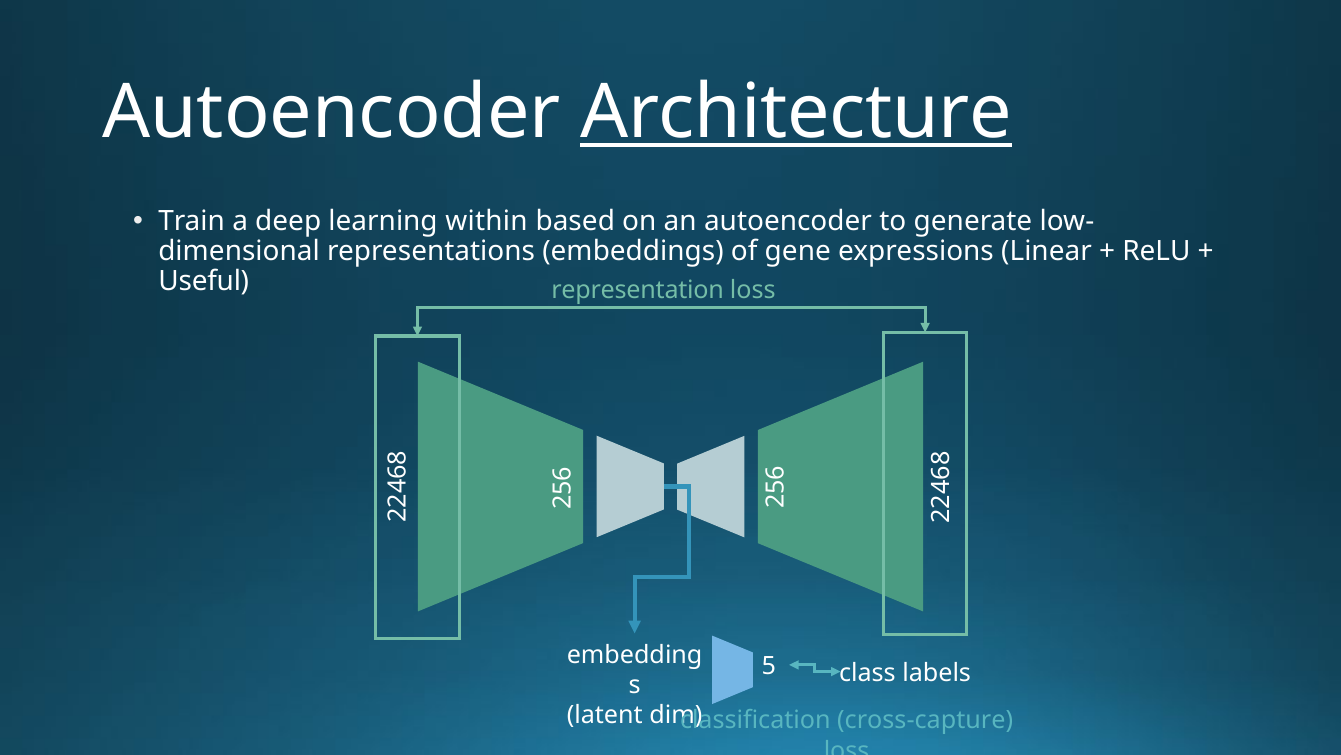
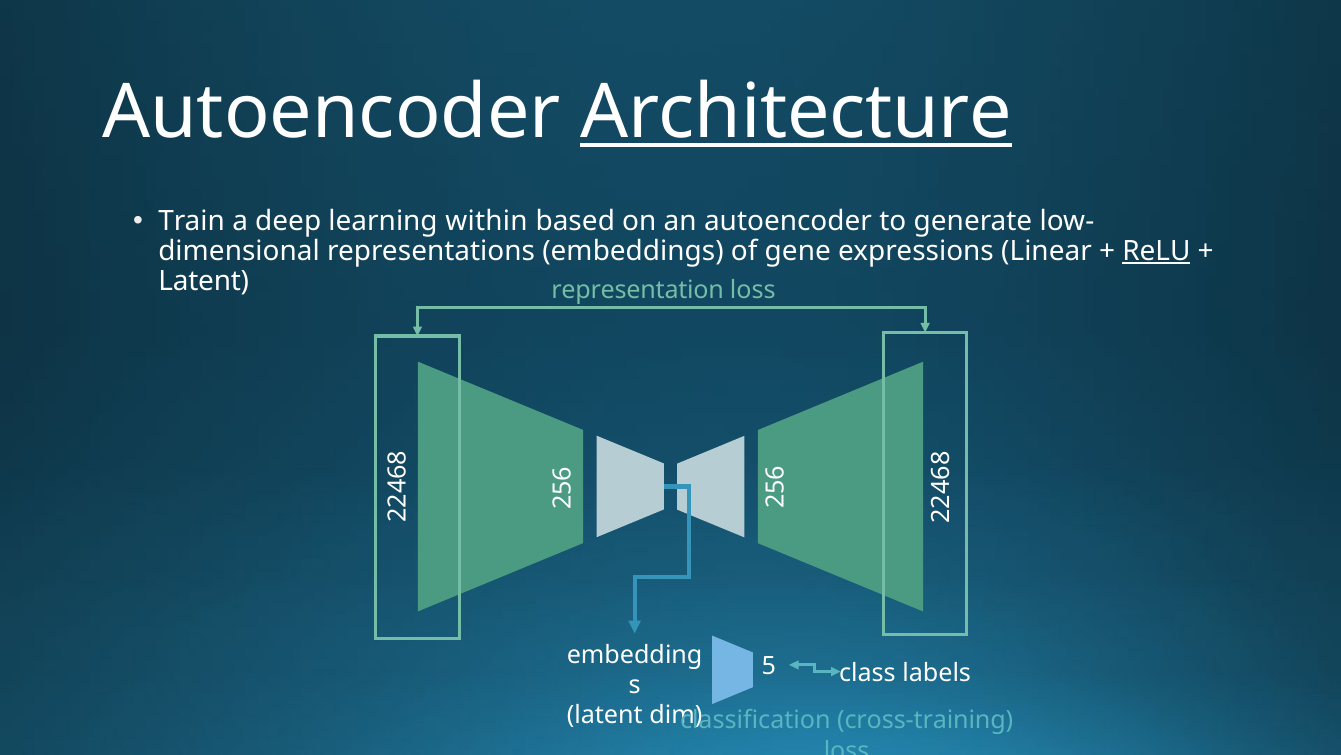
ReLU underline: none -> present (1156, 251)
Useful: Useful -> Latent (204, 281)
cross-capture: cross-capture -> cross-training (925, 720)
